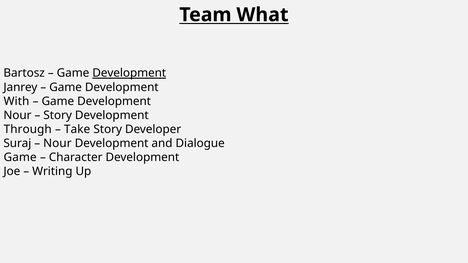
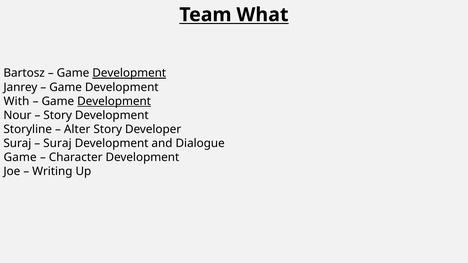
Development underline: none -> present (114, 101)
Through: Through -> Storyline (28, 129)
Take: Take -> Alter (77, 129)
Nour: Nour -> Suraj (57, 143)
